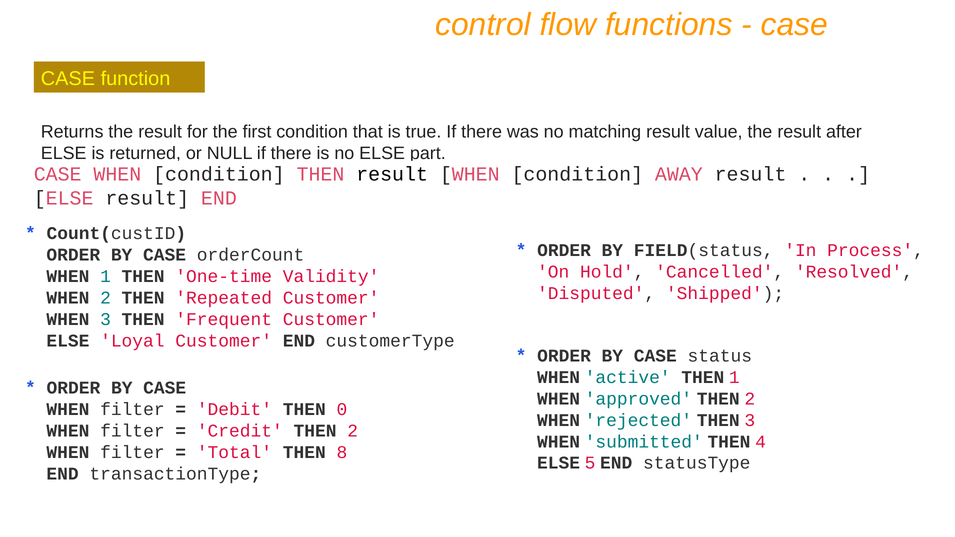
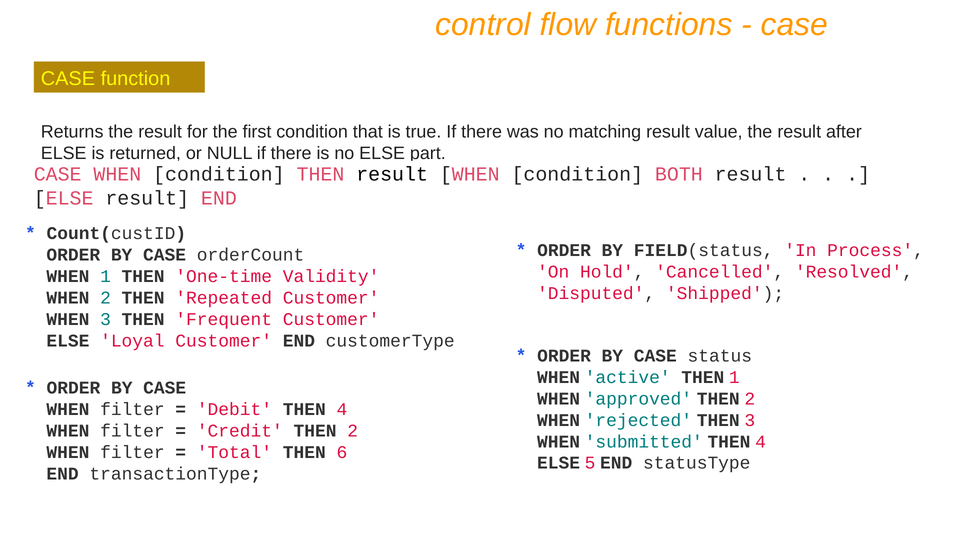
AWAY: AWAY -> BOTH (679, 174)
Debit THEN 0: 0 -> 4 (342, 410)
8: 8 -> 6 (342, 453)
